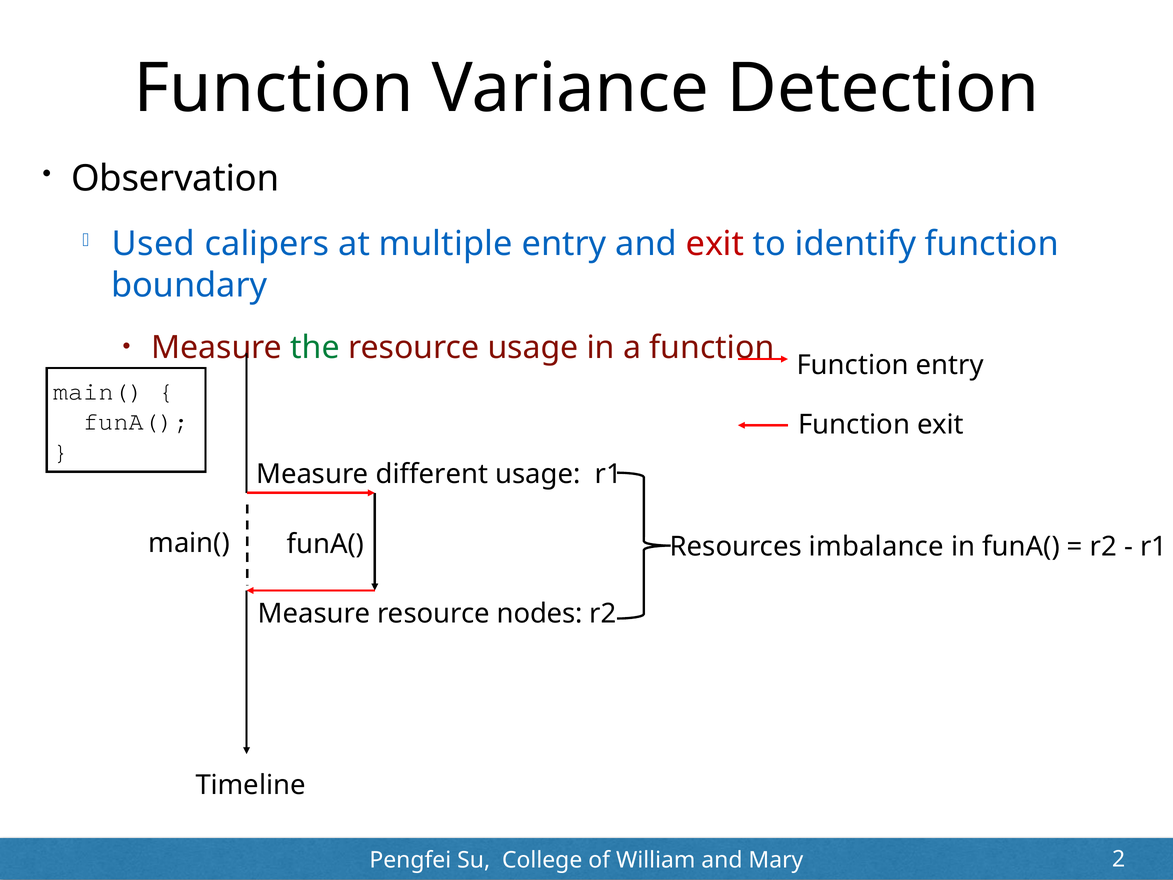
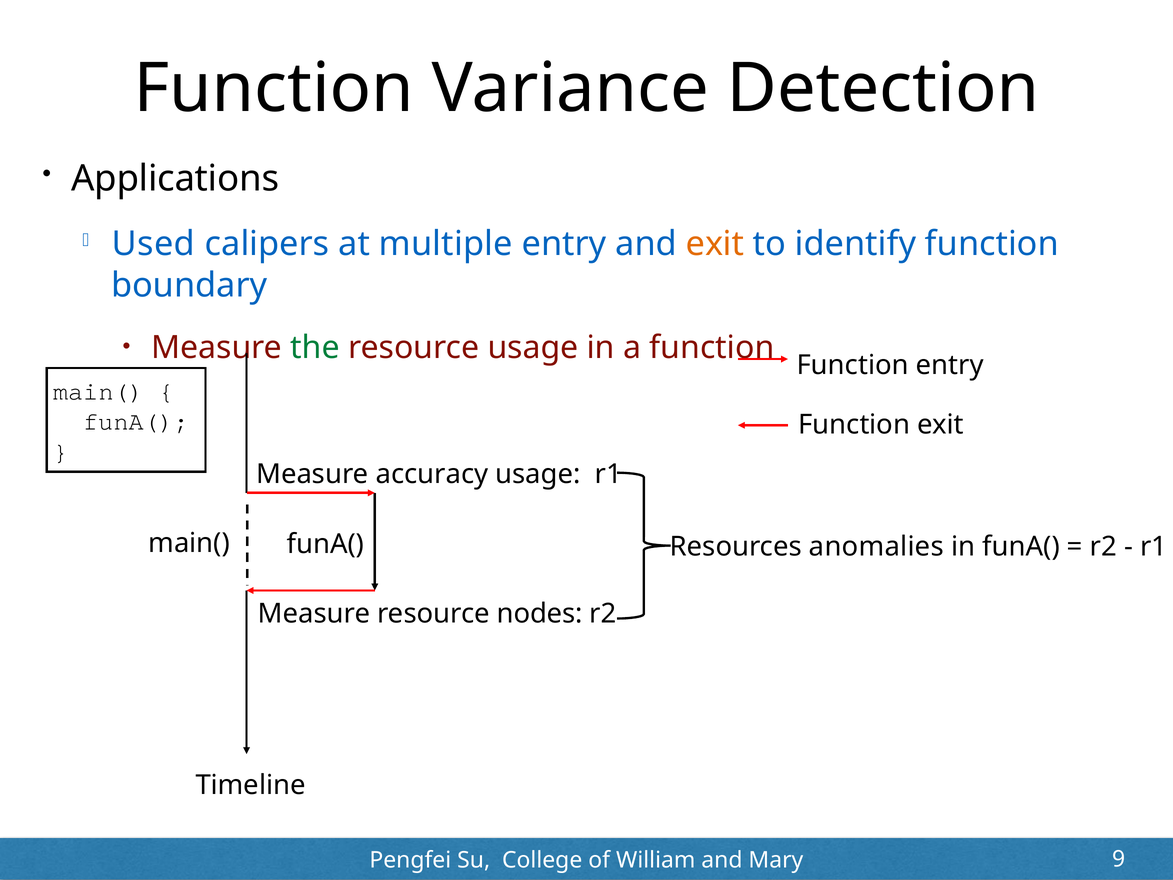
Observation: Observation -> Applications (175, 179)
exit colour: red -> orange (715, 244)
different: different -> accuracy (432, 474)
imbalance: imbalance -> anomalies (876, 547)
2: 2 -> 9 (1119, 859)
